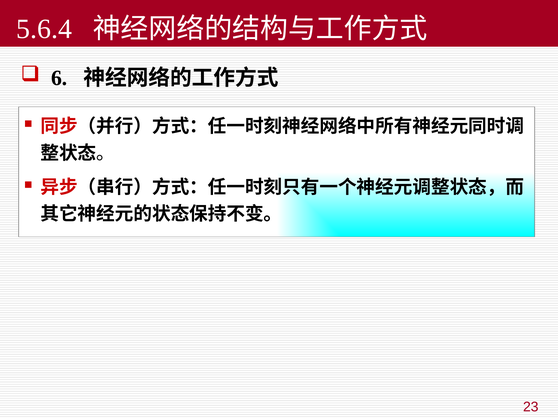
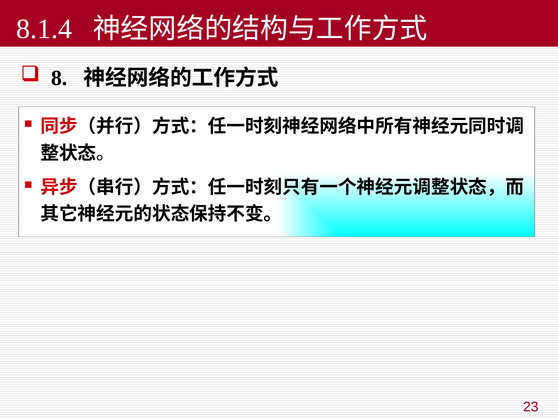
5.6.4: 5.6.4 -> 8.1.4 (44, 29)
6: 6 -> 8 (59, 78)
